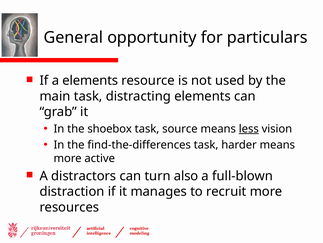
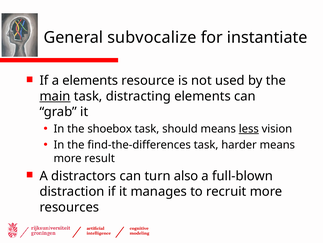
opportunity: opportunity -> subvocalize (152, 37)
particulars: particulars -> instantiate (267, 37)
main underline: none -> present (55, 96)
source: source -> should (180, 128)
active: active -> result (100, 158)
